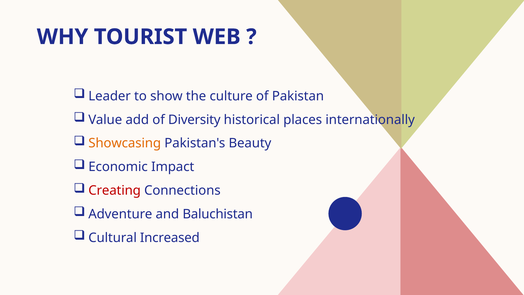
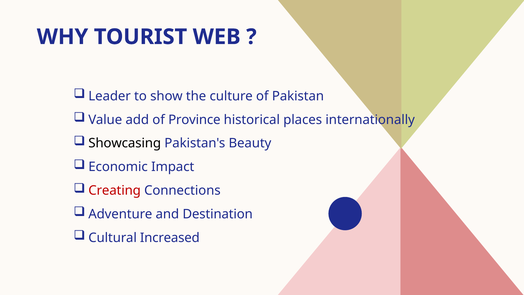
Diversity: Diversity -> Province (194, 120)
Showcasing colour: orange -> black (125, 143)
Baluchistan: Baluchistan -> Destination (218, 214)
